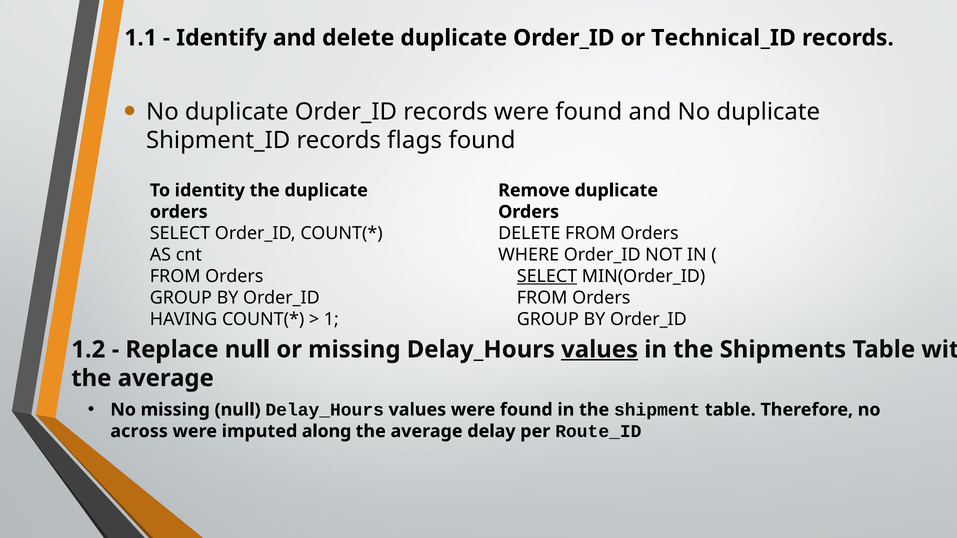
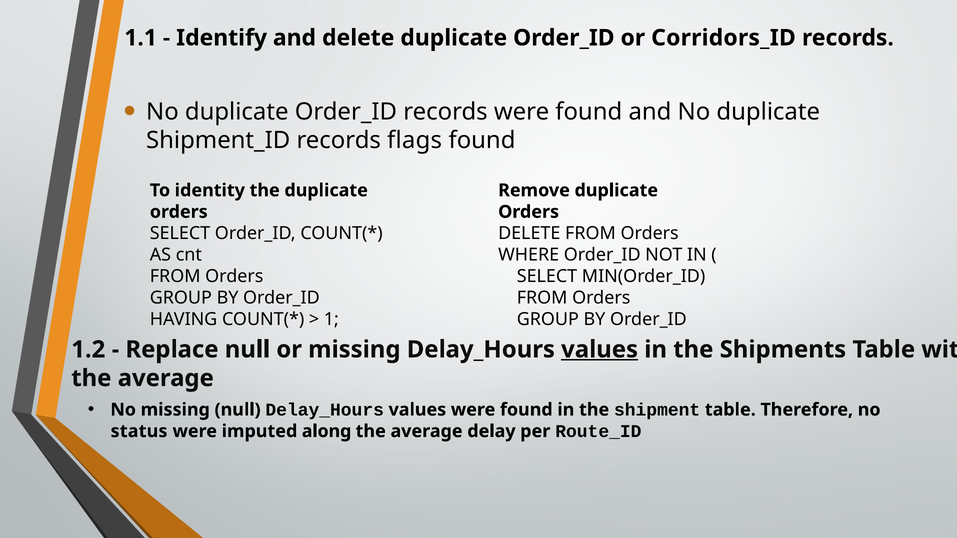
Technical_ID: Technical_ID -> Corridors_ID (723, 38)
SELECT underline: present -> none (547, 277)
across: across -> status (139, 431)
